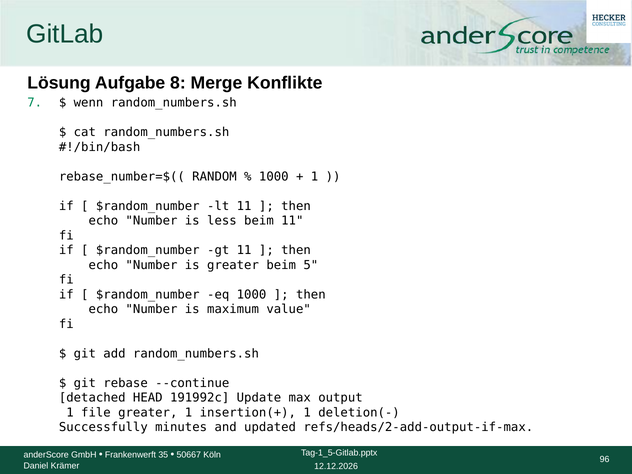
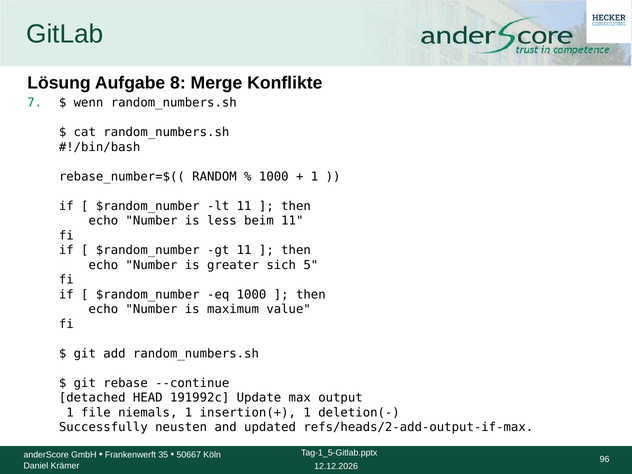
greater beim: beim -> sich (281, 265)
file greater: greater -> niemals (148, 413)
minutes: minutes -> neusten (181, 427)
